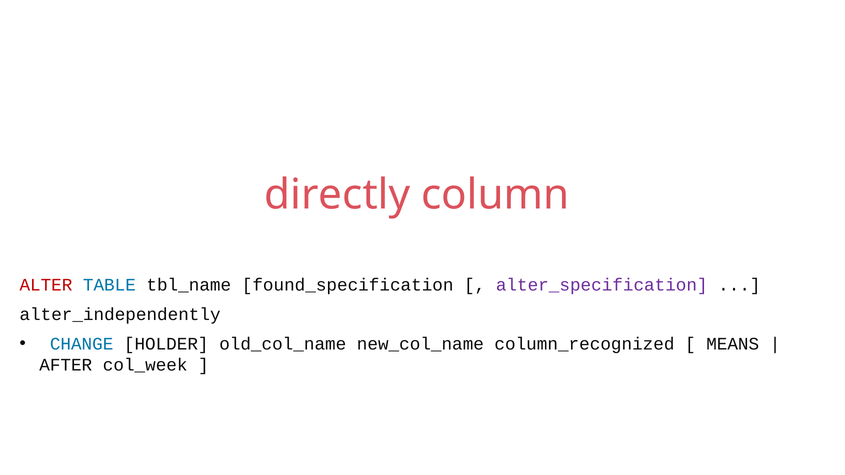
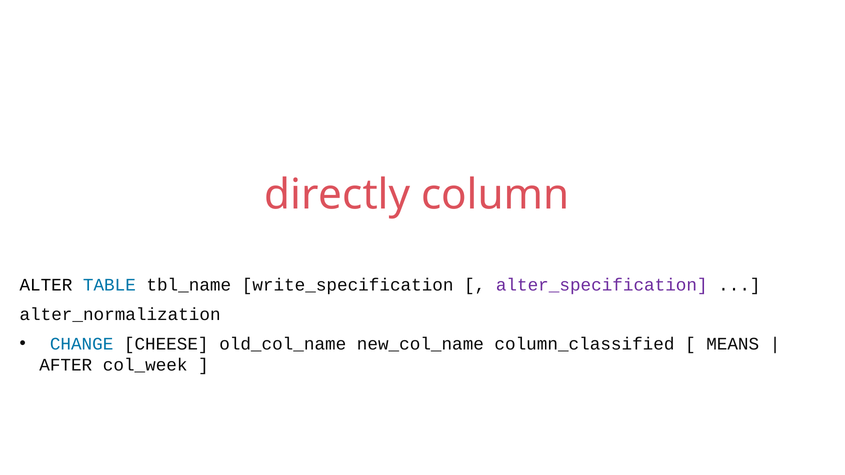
ALTER colour: red -> black (46, 285)
found_specification: found_specification -> write_specification (348, 285)
alter_independently: alter_independently -> alter_normalization (120, 314)
HOLDER: HOLDER -> CHEESE (166, 344)
column_recognized: column_recognized -> column_classified (584, 344)
